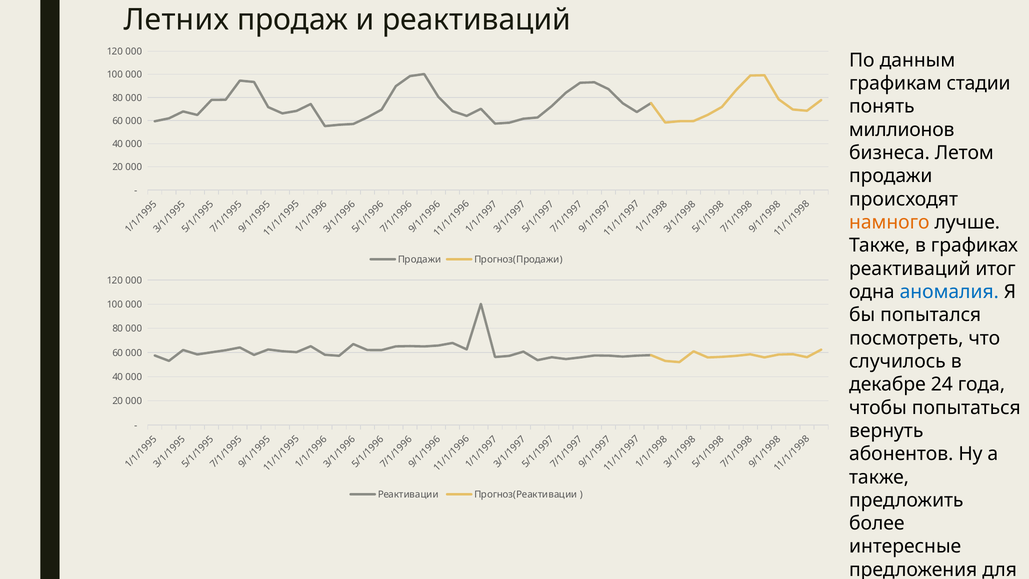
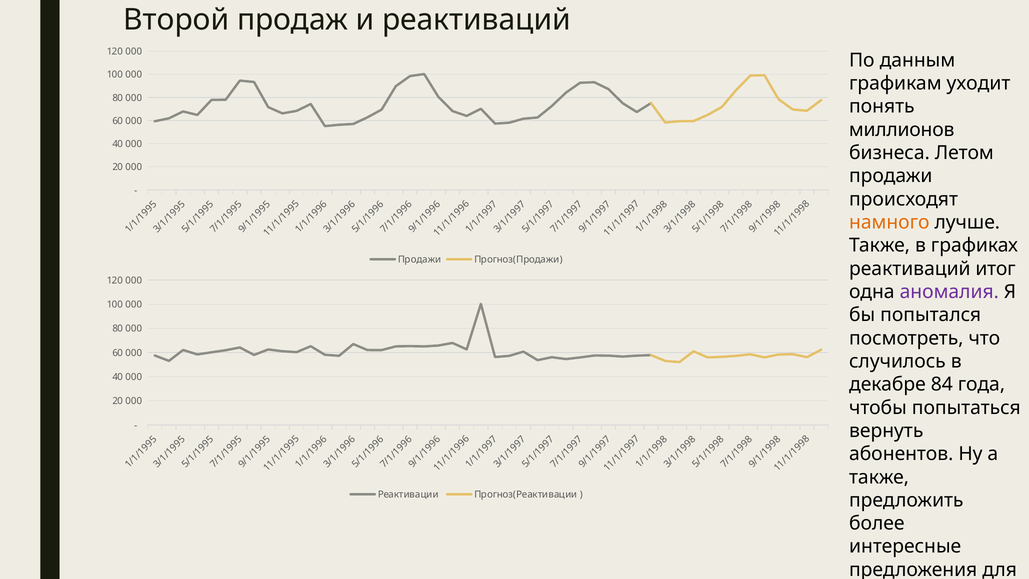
Летних: Летних -> Второй (176, 20)
графикам стадии: стадии -> уходит (978, 83)
аномалия colour: blue -> purple (949, 292)
24: 24 -> 84 (942, 384)
